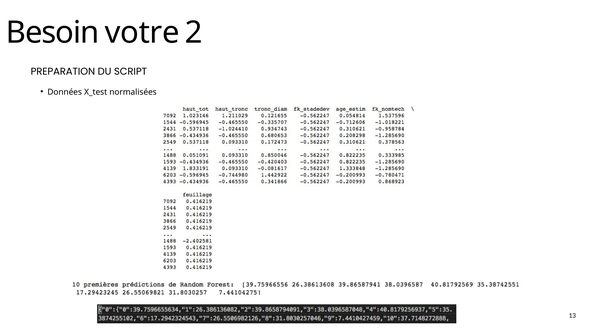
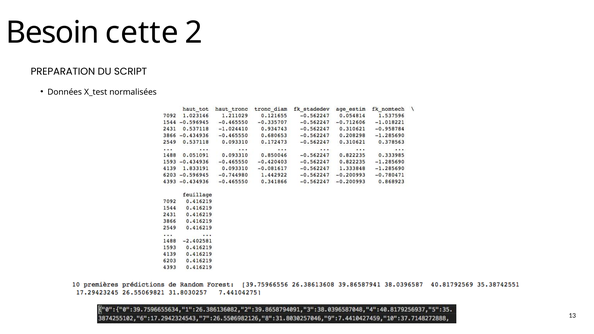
votre: votre -> cette (142, 33)
